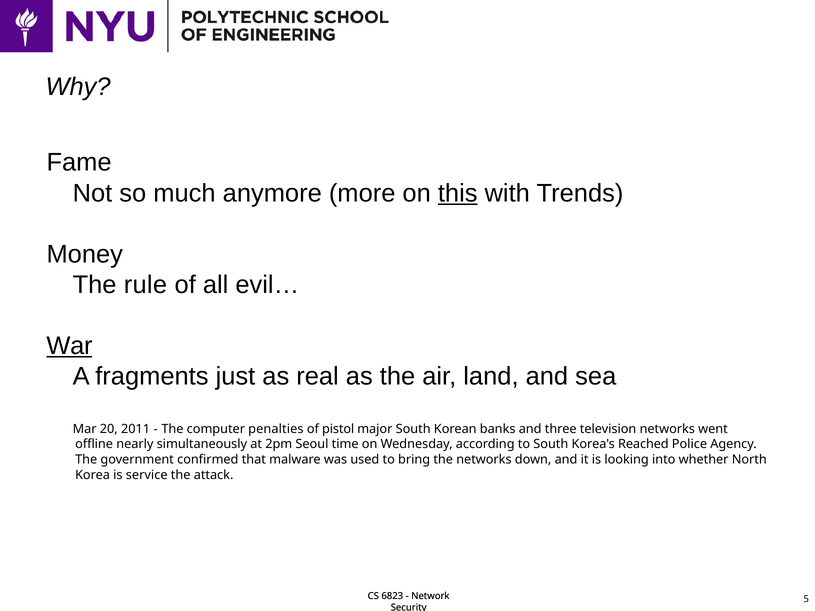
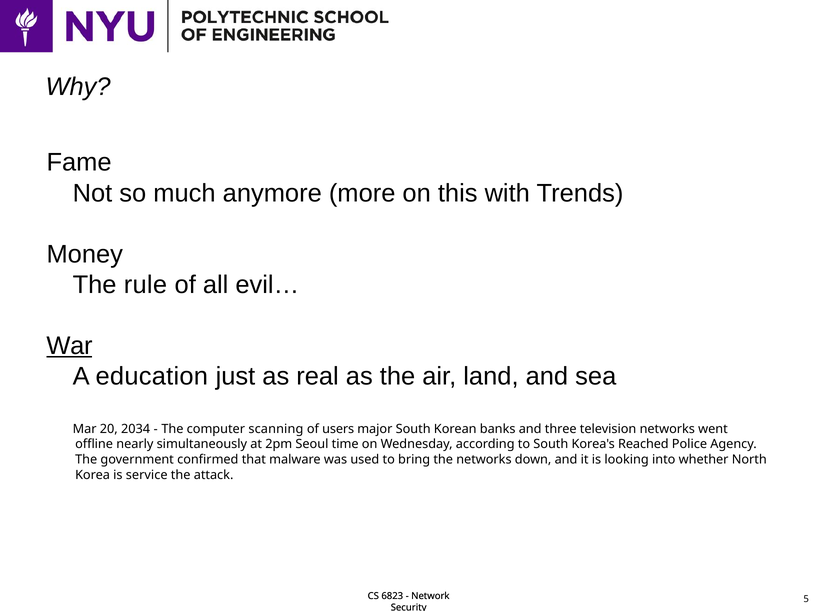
this underline: present -> none (458, 193)
fragments: fragments -> education (152, 377)
2011: 2011 -> 2034 (136, 429)
penalties: penalties -> scanning (276, 429)
pistol: pistol -> users (338, 429)
